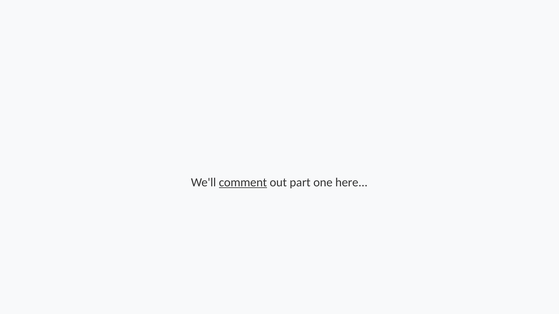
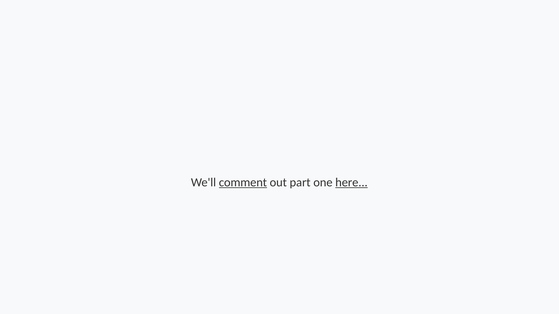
here underline: none -> present (351, 183)
